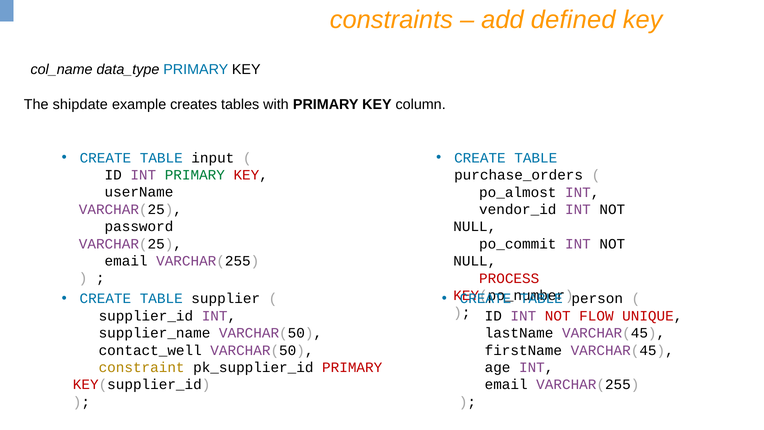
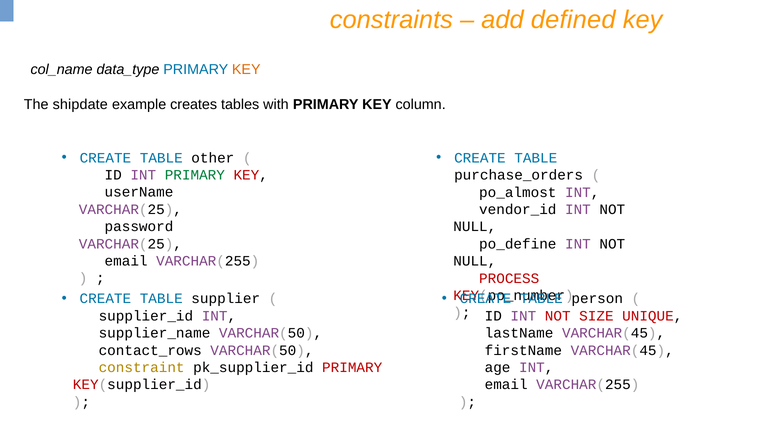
KEY colour: black -> orange (246, 69)
input: input -> other (213, 158)
po_commit: po_commit -> po_define (518, 244)
FLOW: FLOW -> SIZE (596, 316)
contact_well: contact_well -> contact_rows (150, 350)
